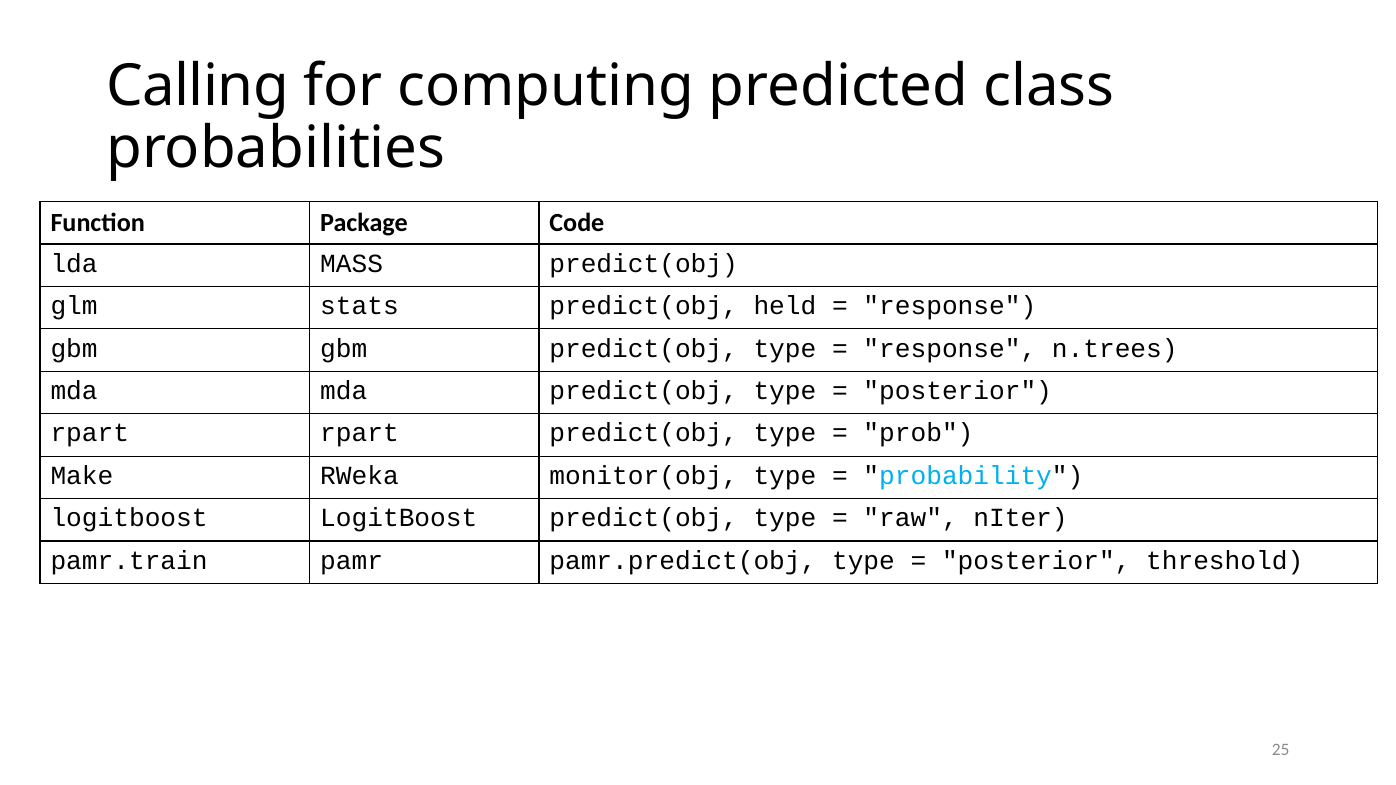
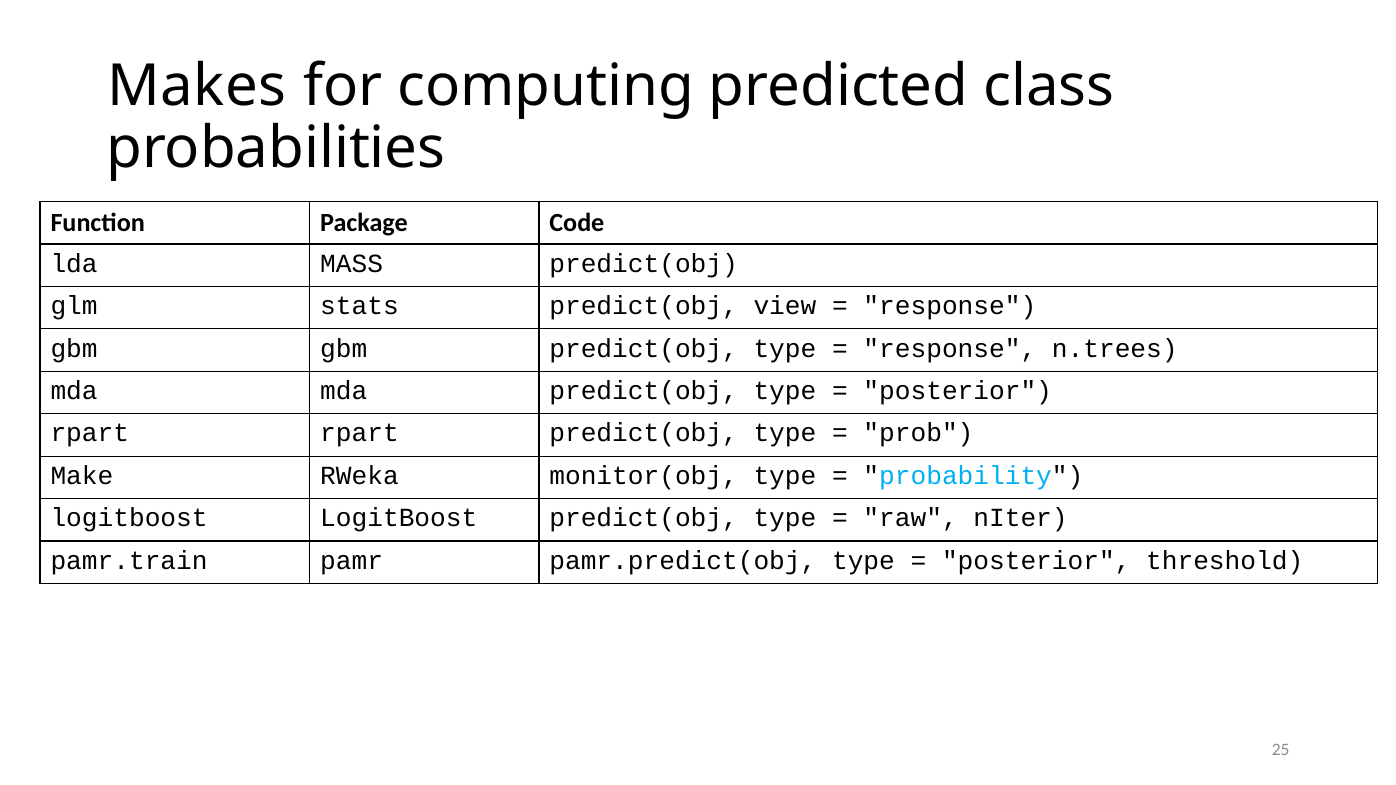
Calling: Calling -> Makes (197, 86)
held: held -> view (785, 306)
